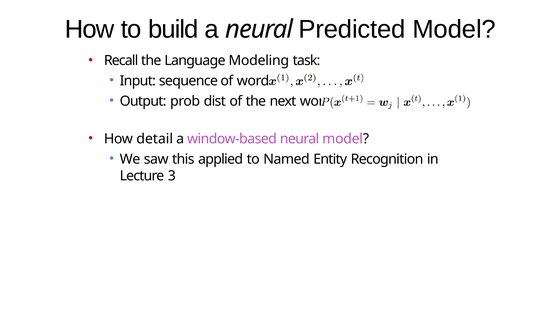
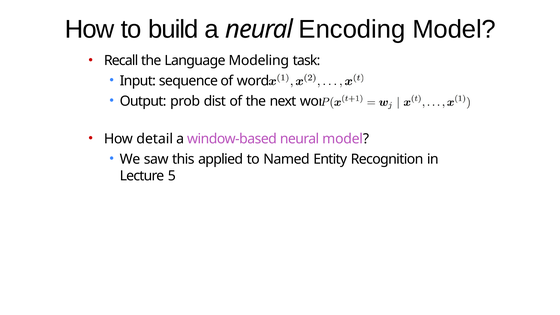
Predicted: Predicted -> Encoding (352, 29)
3: 3 -> 5 (172, 176)
